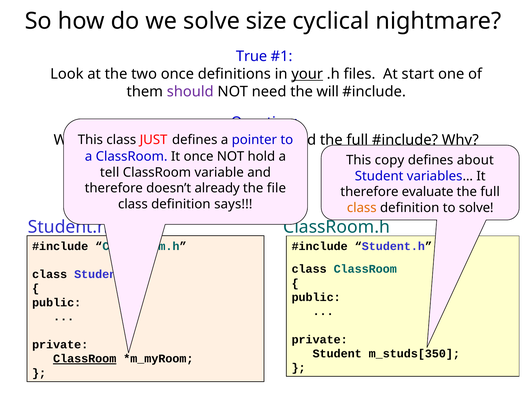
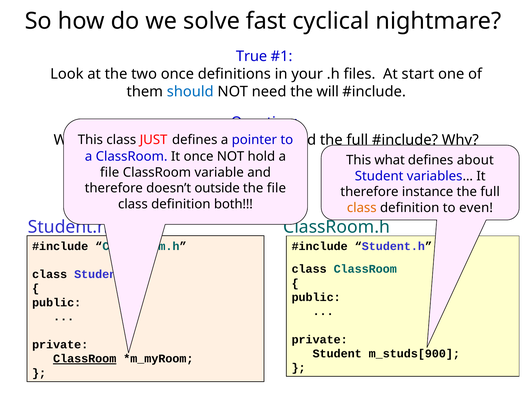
size: size -> fast (266, 21)
your underline: present -> none (307, 74)
should colour: purple -> blue (190, 92)
copy: copy -> what (390, 160)
tell: tell -> file (110, 172)
already: already -> outside (217, 188)
evaluate: evaluate -> instance (428, 192)
says: says -> both (233, 204)
to solve: solve -> even (476, 208)
m_studs[350: m_studs[350 -> m_studs[900 (414, 354)
